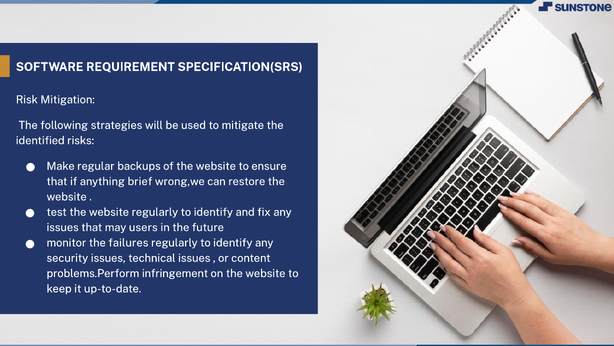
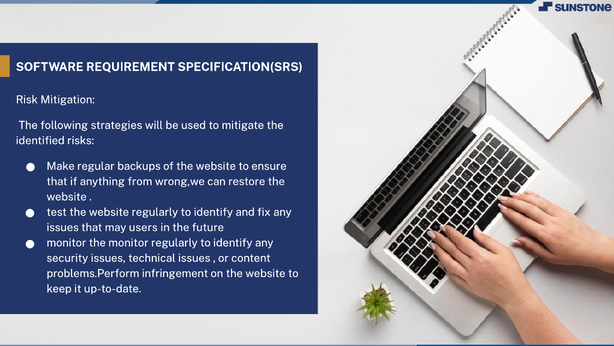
brief: brief -> from (140, 181)
the failures: failures -> monitor (128, 242)
